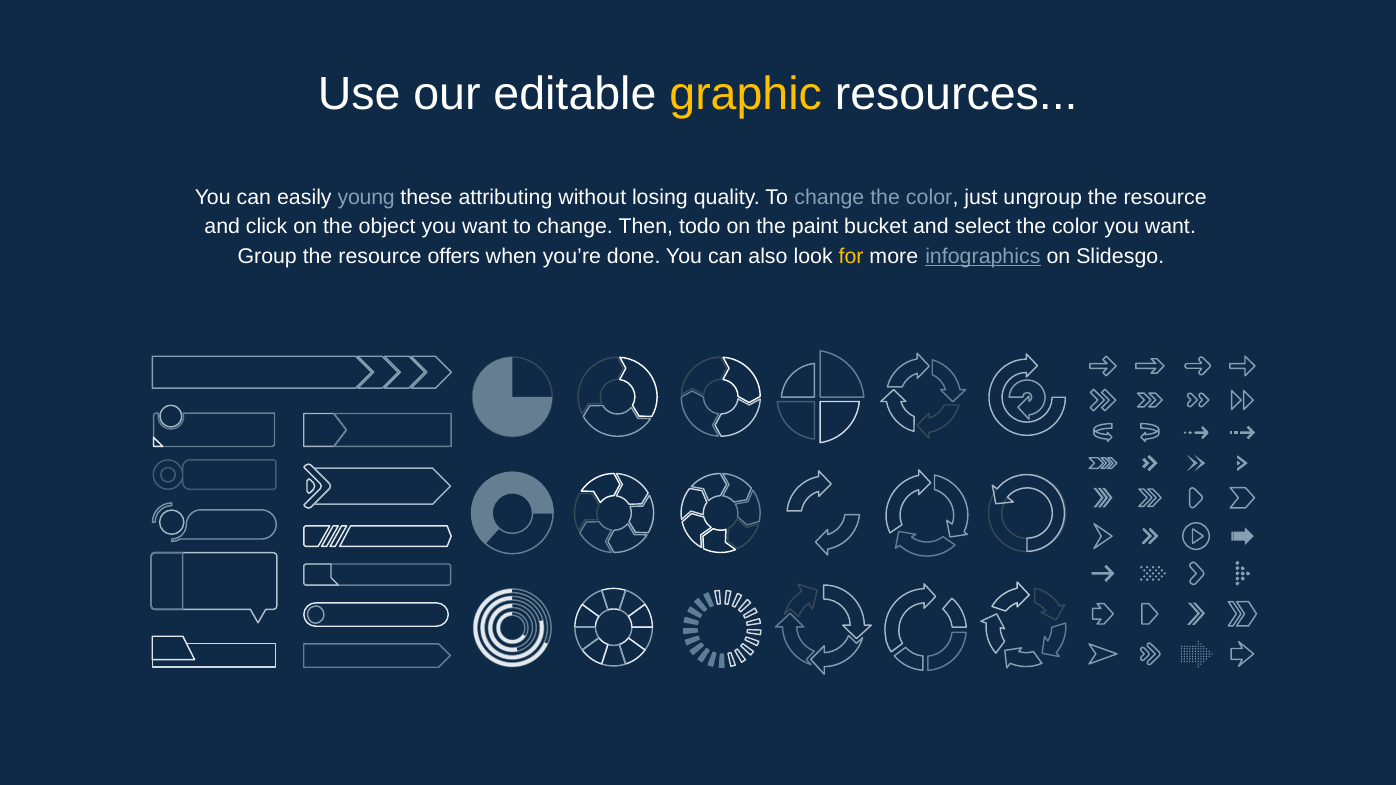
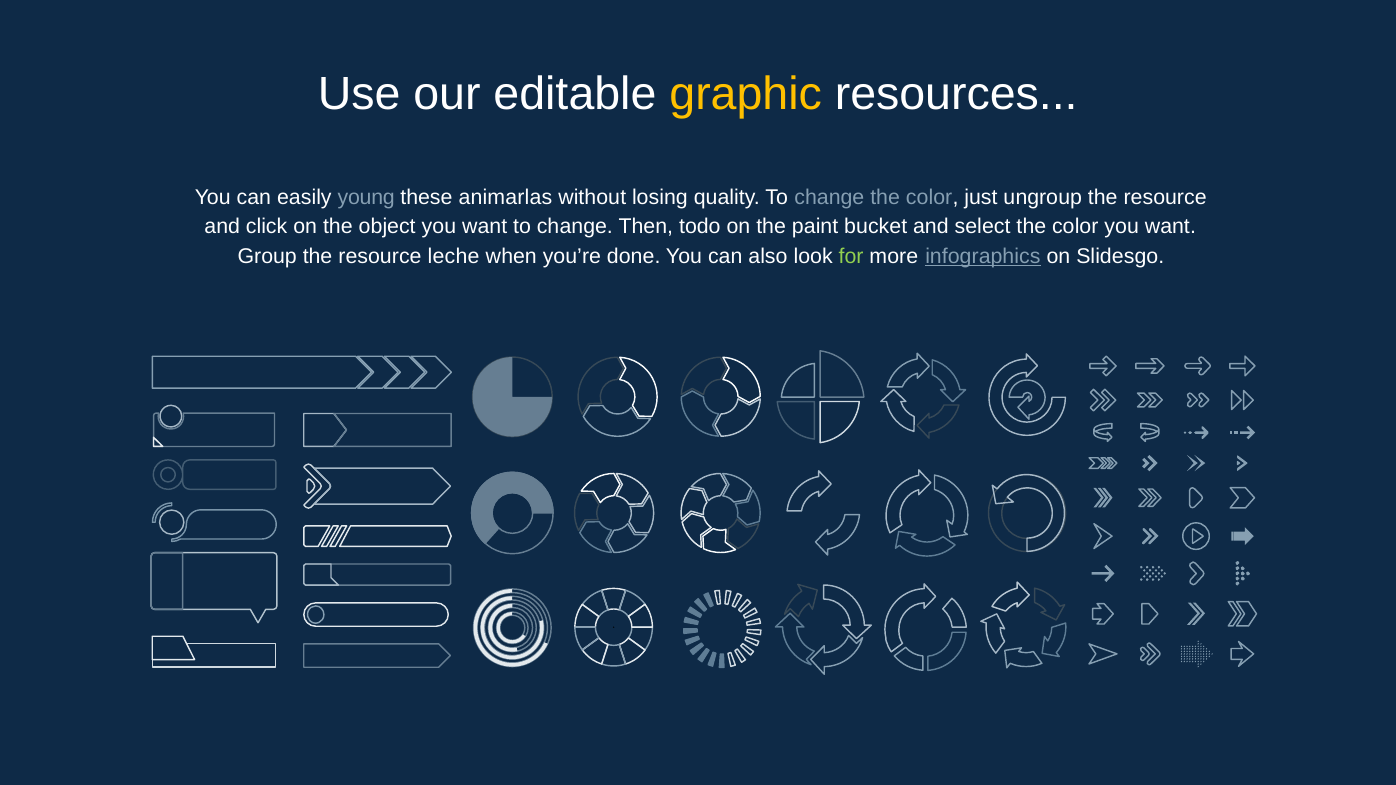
attributing: attributing -> animarlas (505, 197)
offers: offers -> leche (454, 256)
for colour: yellow -> light green (851, 256)
